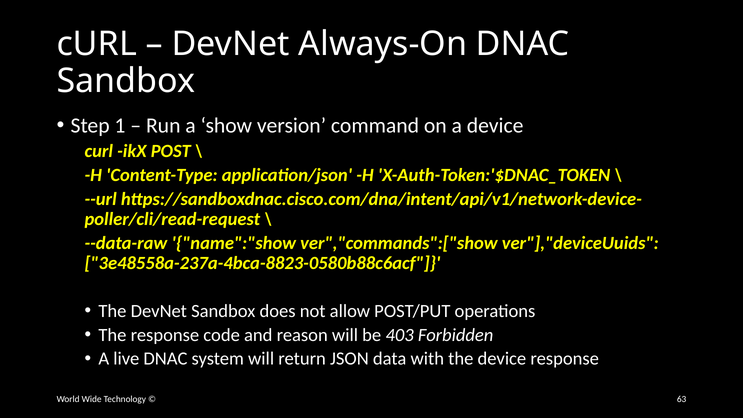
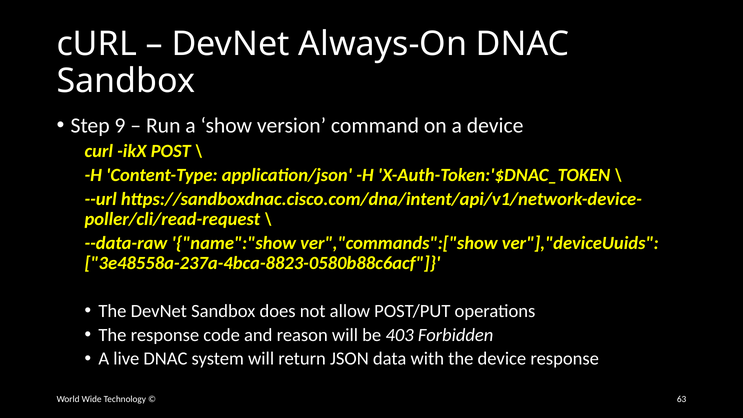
1: 1 -> 9 (120, 126)
